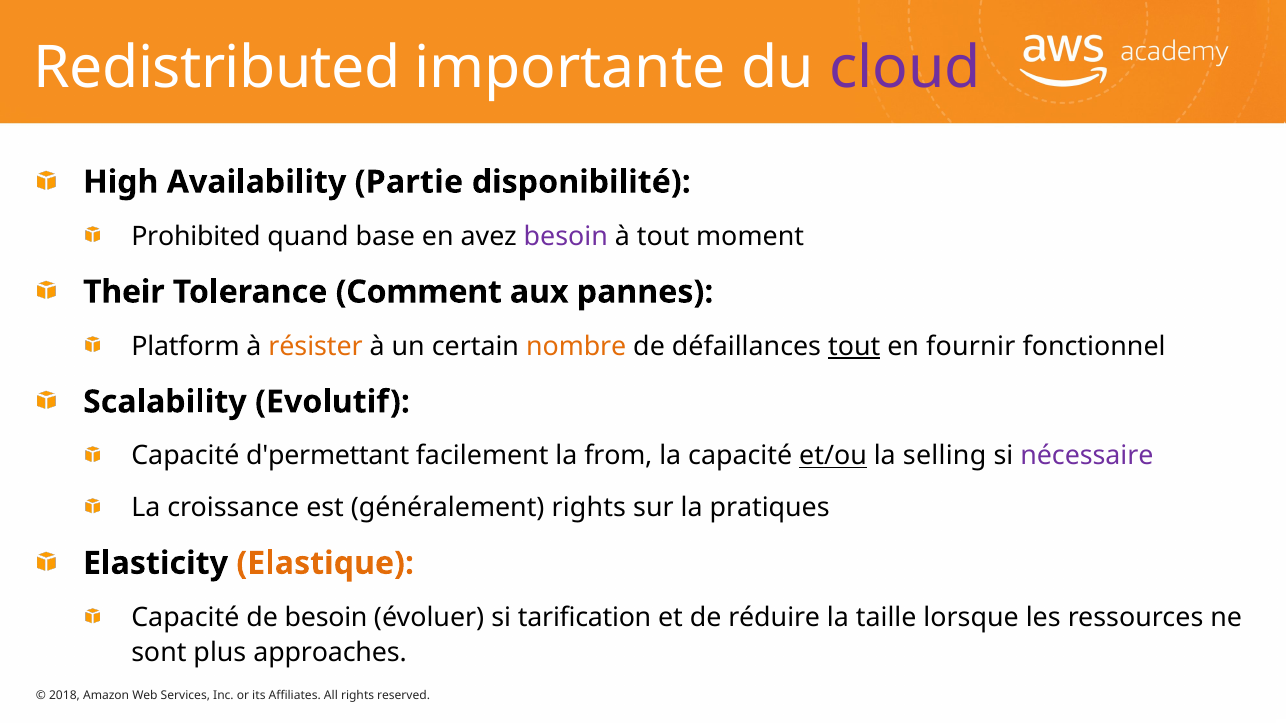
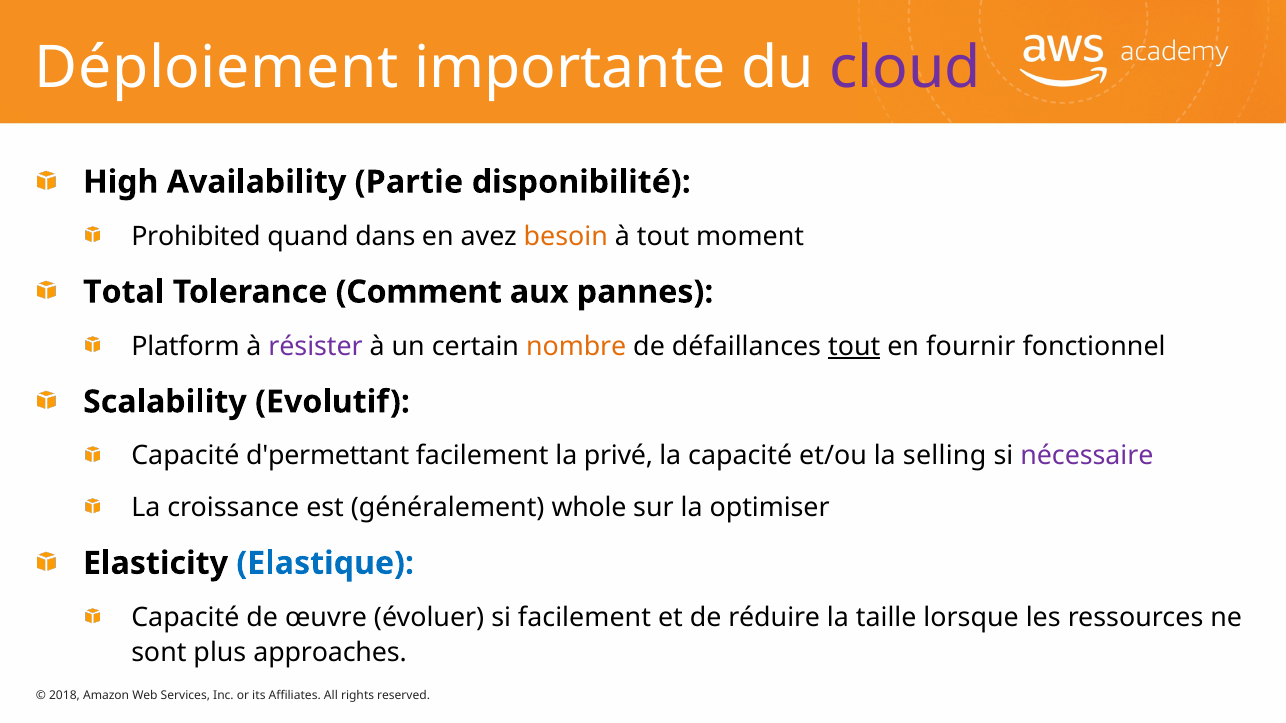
Redistributed: Redistributed -> Déploiement (217, 69)
base: base -> dans (385, 236)
besoin colour: purple -> orange (566, 236)
Their: Their -> Total (124, 292)
résister colour: orange -> purple (316, 346)
from: from -> privé (618, 456)
et/ou underline: present -> none (833, 456)
généralement rights: rights -> whole (589, 508)
pratiques: pratiques -> optimiser (770, 508)
Elastique colour: orange -> blue (325, 563)
de besoin: besoin -> œuvre (326, 618)
si tarification: tarification -> facilement (584, 618)
